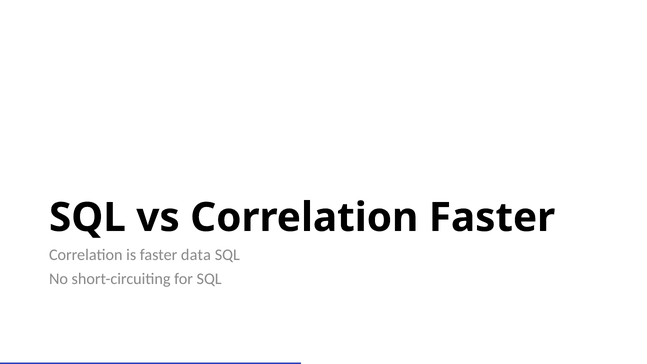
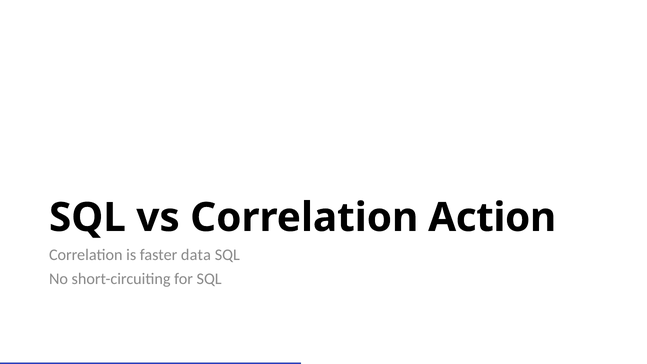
Correlation Faster: Faster -> Action (492, 218)
